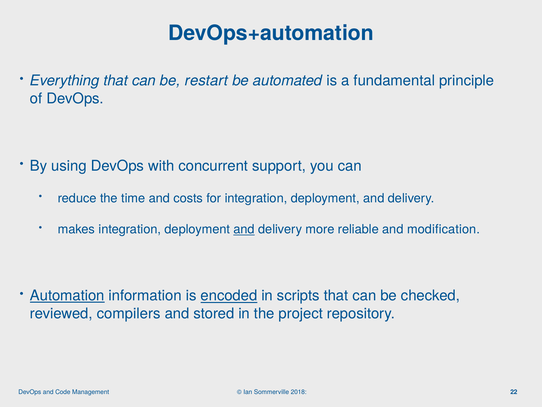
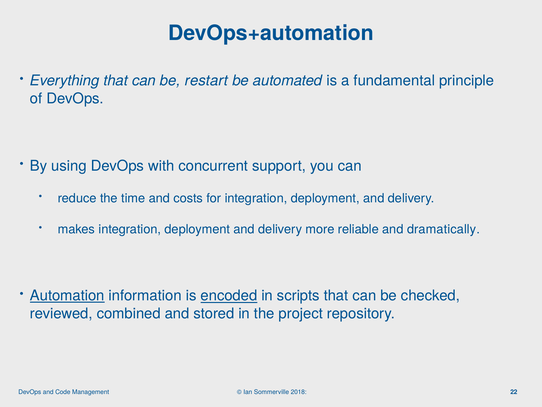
and underline: present -> none (244, 229)
modification: modification -> dramatically (444, 229)
compilers: compilers -> combined (129, 313)
